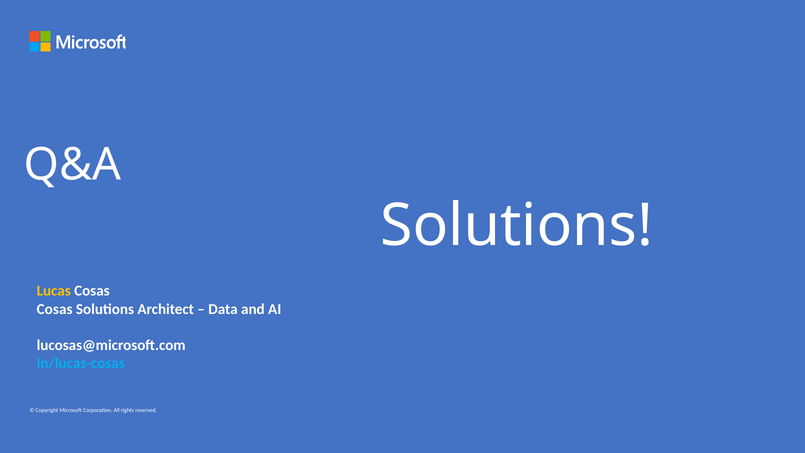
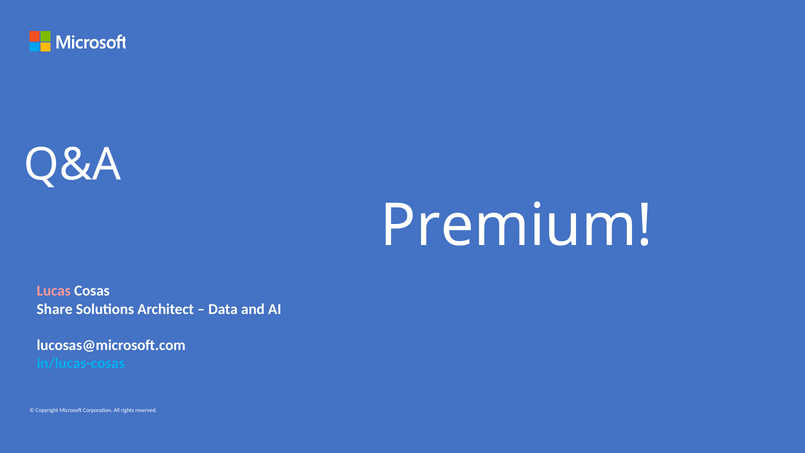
Solutions: Solutions -> Premium (517, 226)
Lucas colour: yellow -> pink (54, 291)
Cosas: Cosas -> Share (55, 309)
